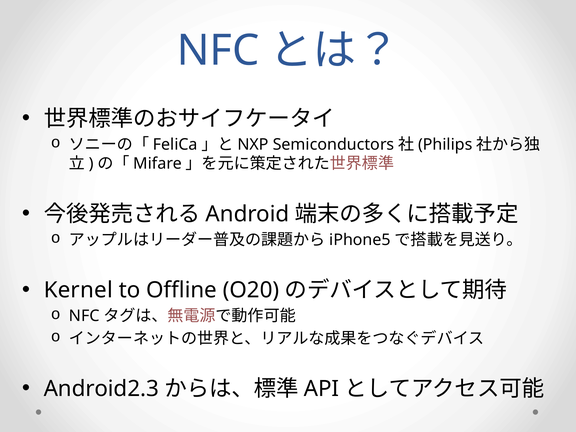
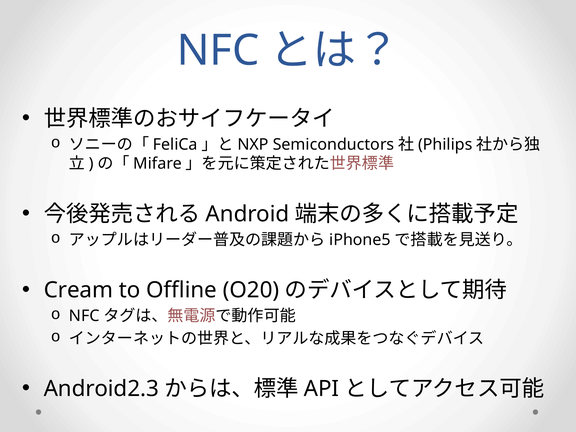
Kernel: Kernel -> Cream (78, 290)
